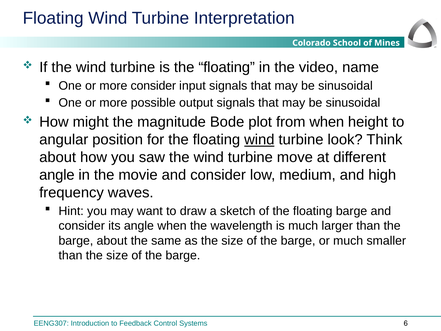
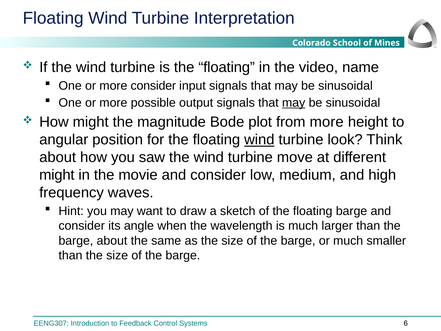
may underline: none -> present (294, 103)
from when: when -> more (327, 122)
angle: angle -> might (57, 175)
